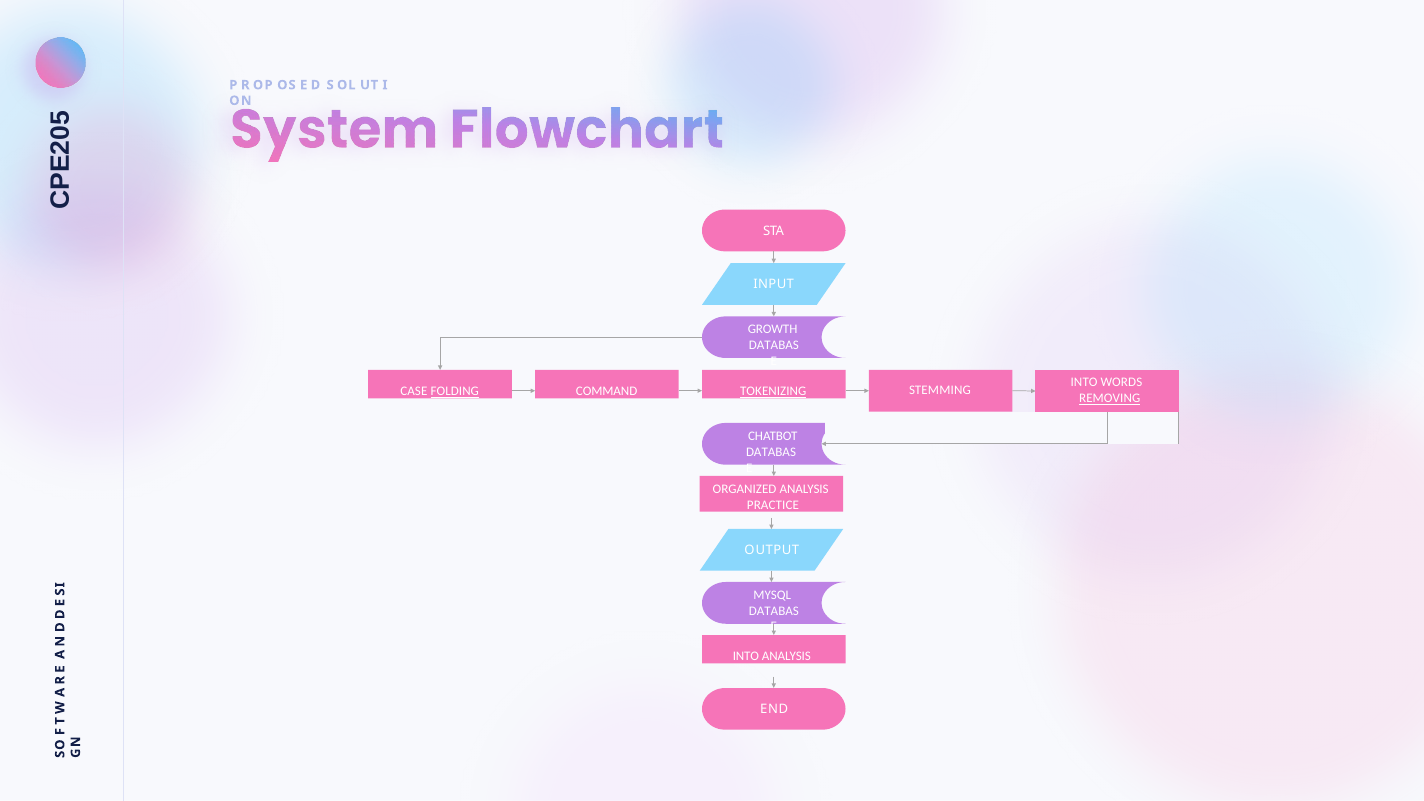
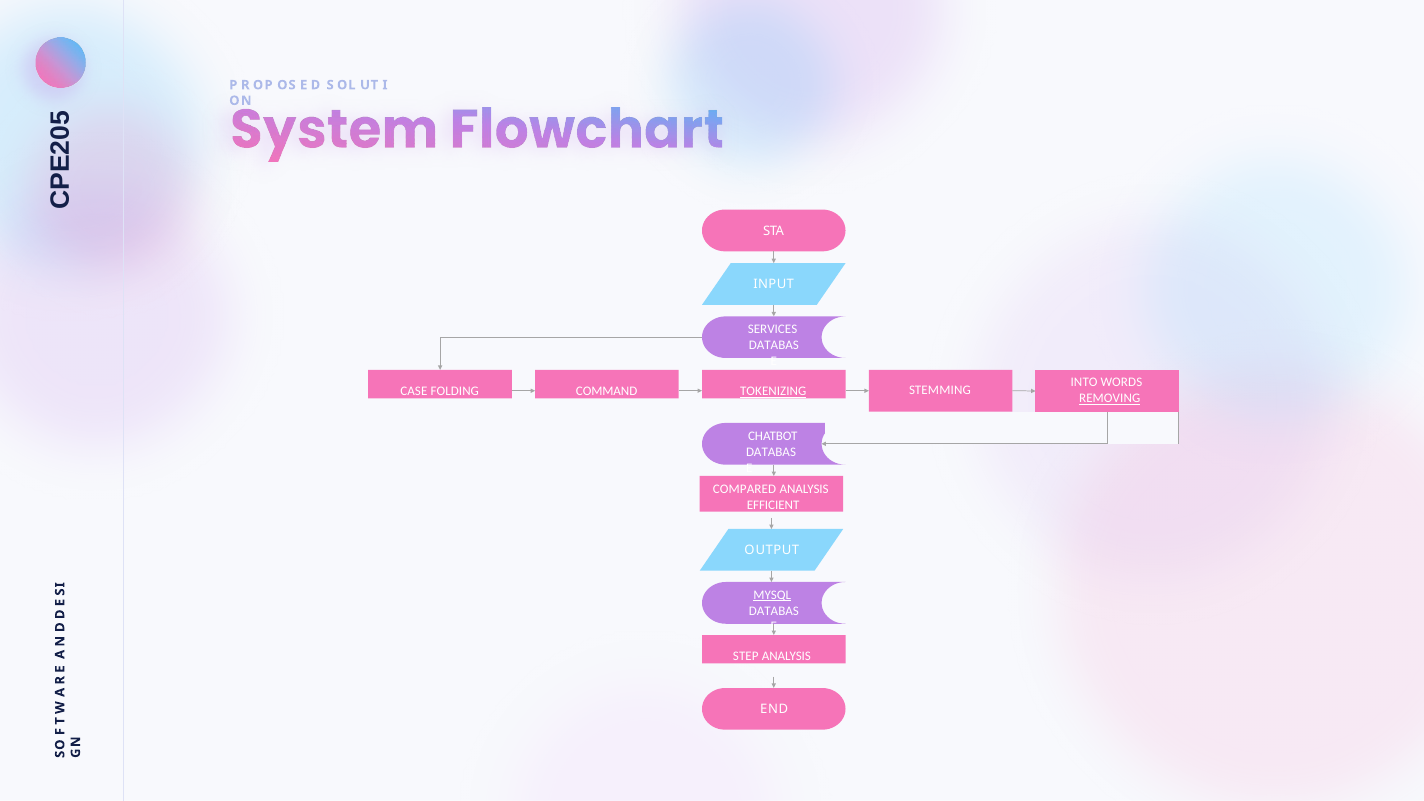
GROWTH: GROWTH -> SERVICES (773, 329)
FOLDING underline: present -> none (455, 392)
ORGANIZED: ORGANIZED -> COMPARED (745, 489)
PRACTICE: PRACTICE -> EFFICIENT (773, 505)
MYSQL underline: none -> present (772, 595)
INTO: INTO -> STEP (746, 657)
